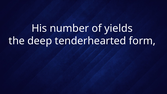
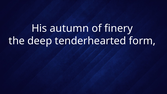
number: number -> autumn (69, 28)
yields: yields -> finery (119, 28)
